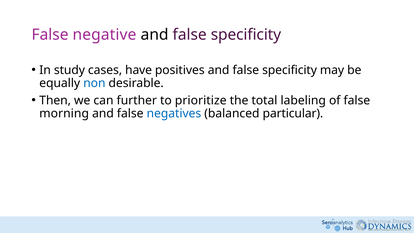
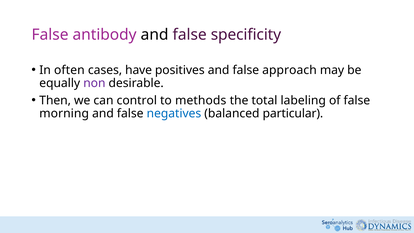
negative: negative -> antibody (105, 35)
study: study -> often (69, 70)
positives and false specificity: specificity -> approach (289, 70)
non colour: blue -> purple (94, 83)
further: further -> control (137, 100)
prioritize: prioritize -> methods (201, 100)
